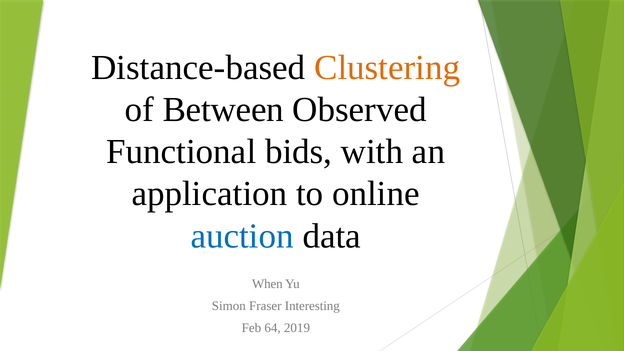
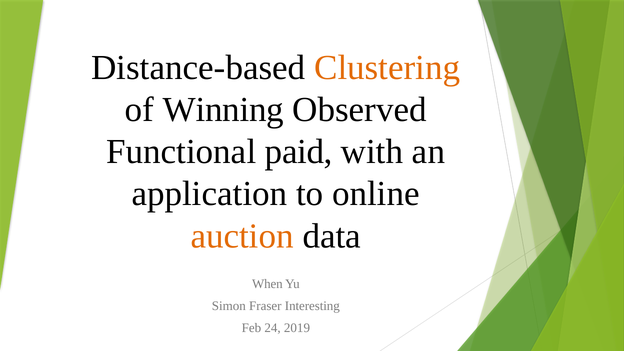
Between: Between -> Winning (223, 110)
bids: bids -> paid (299, 152)
auction colour: blue -> orange (242, 236)
64: 64 -> 24 (273, 328)
